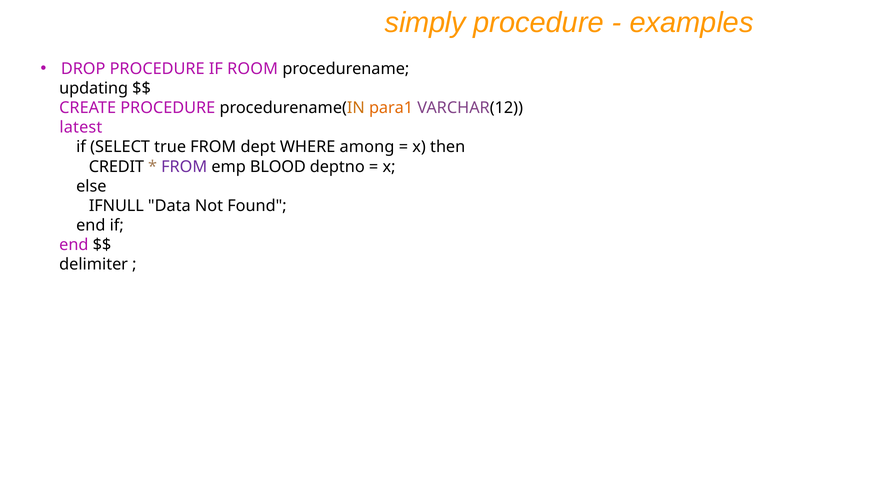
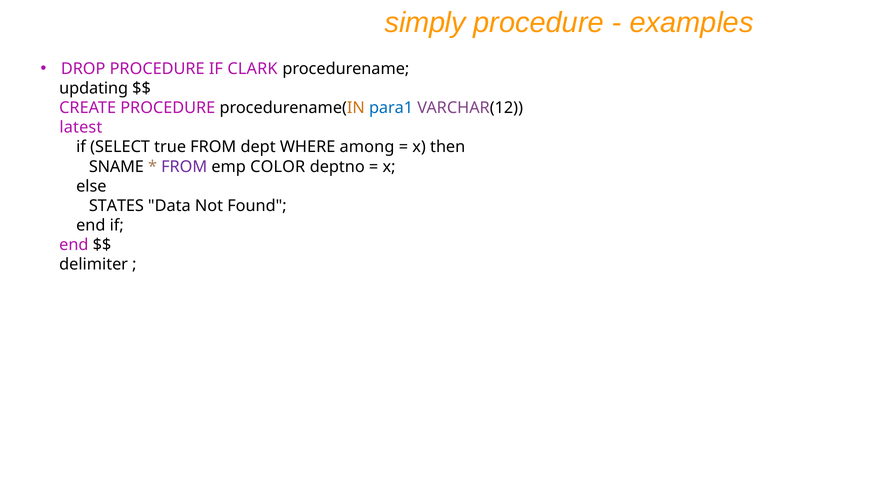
ROOM: ROOM -> CLARK (253, 69)
para1 colour: orange -> blue (391, 108)
CREDIT: CREDIT -> SNAME (116, 167)
BLOOD: BLOOD -> COLOR (278, 167)
IFNULL: IFNULL -> STATES (116, 206)
